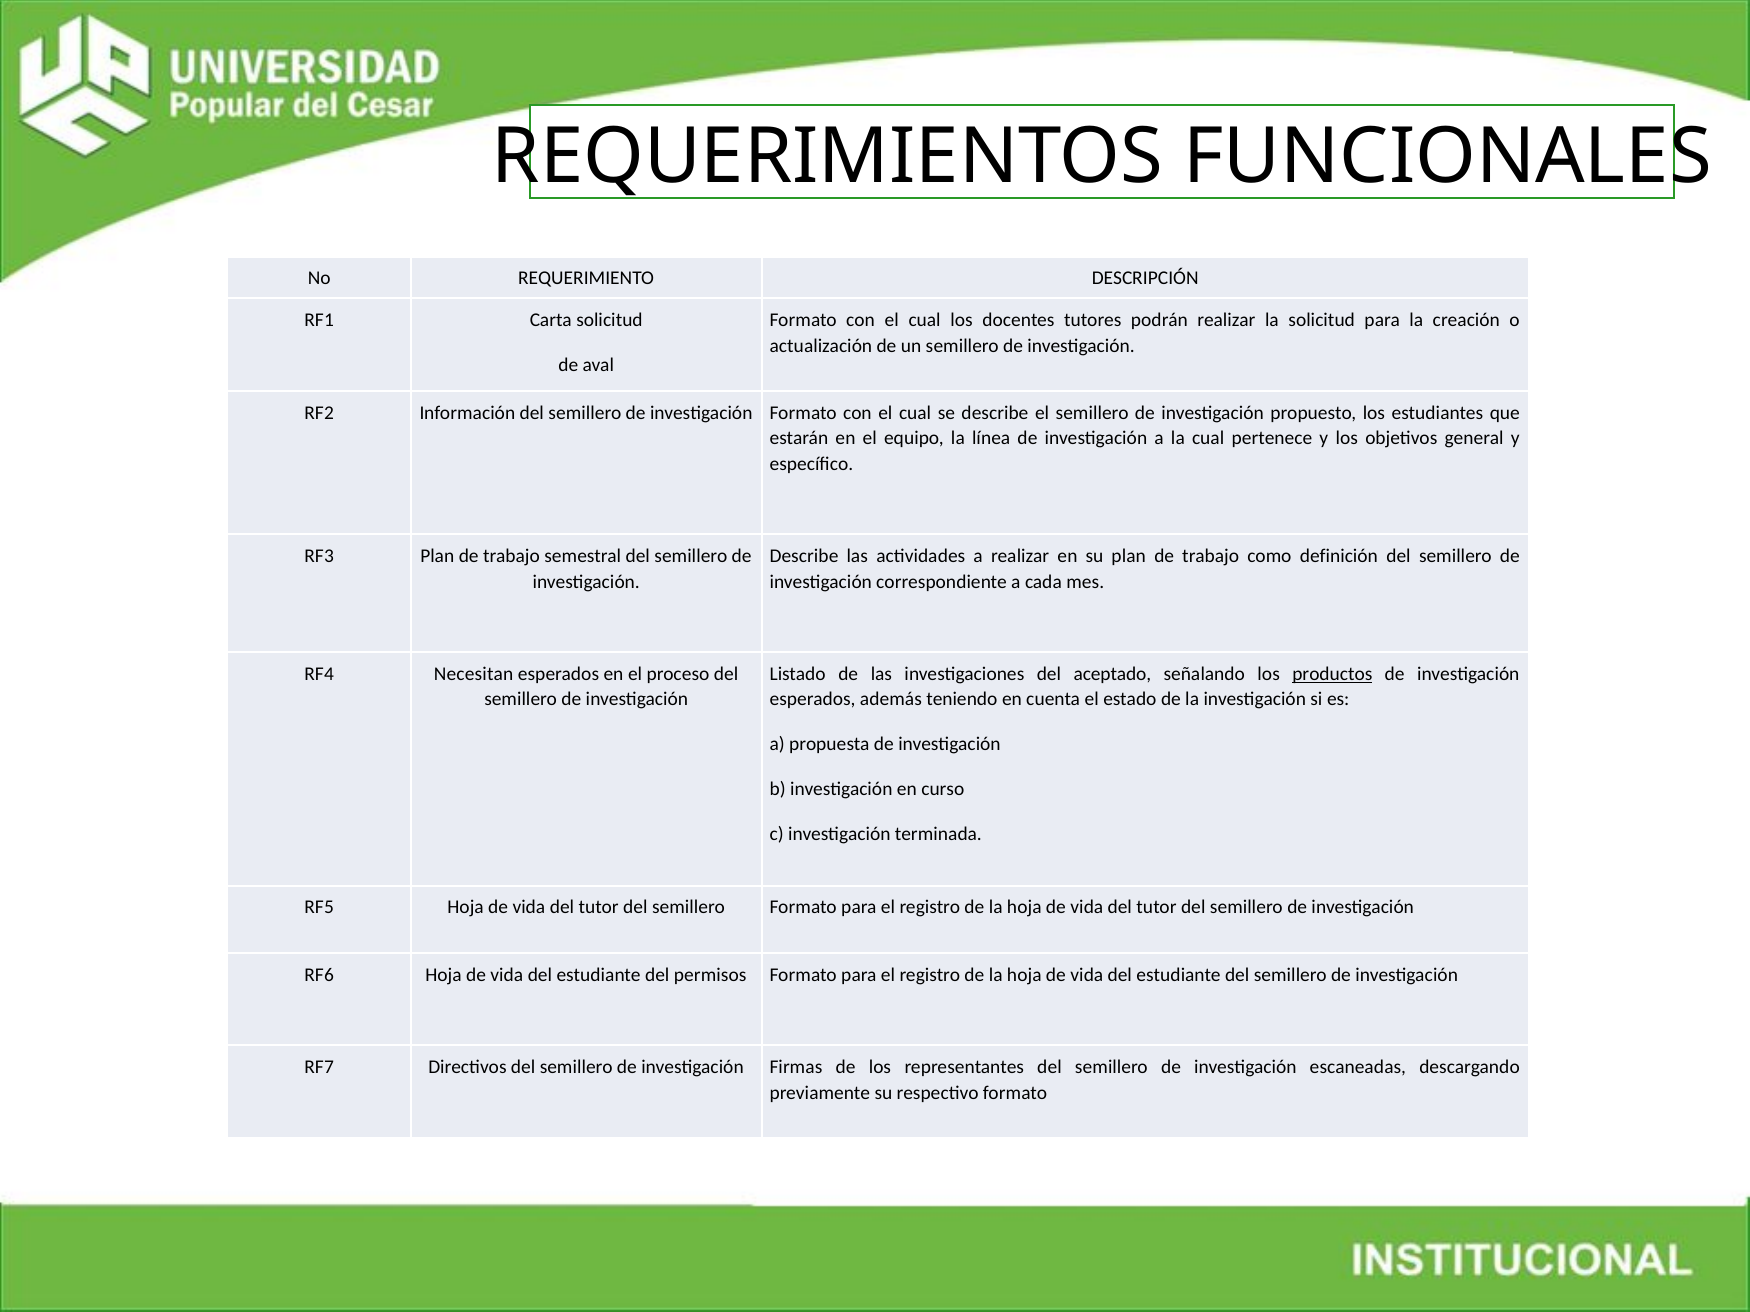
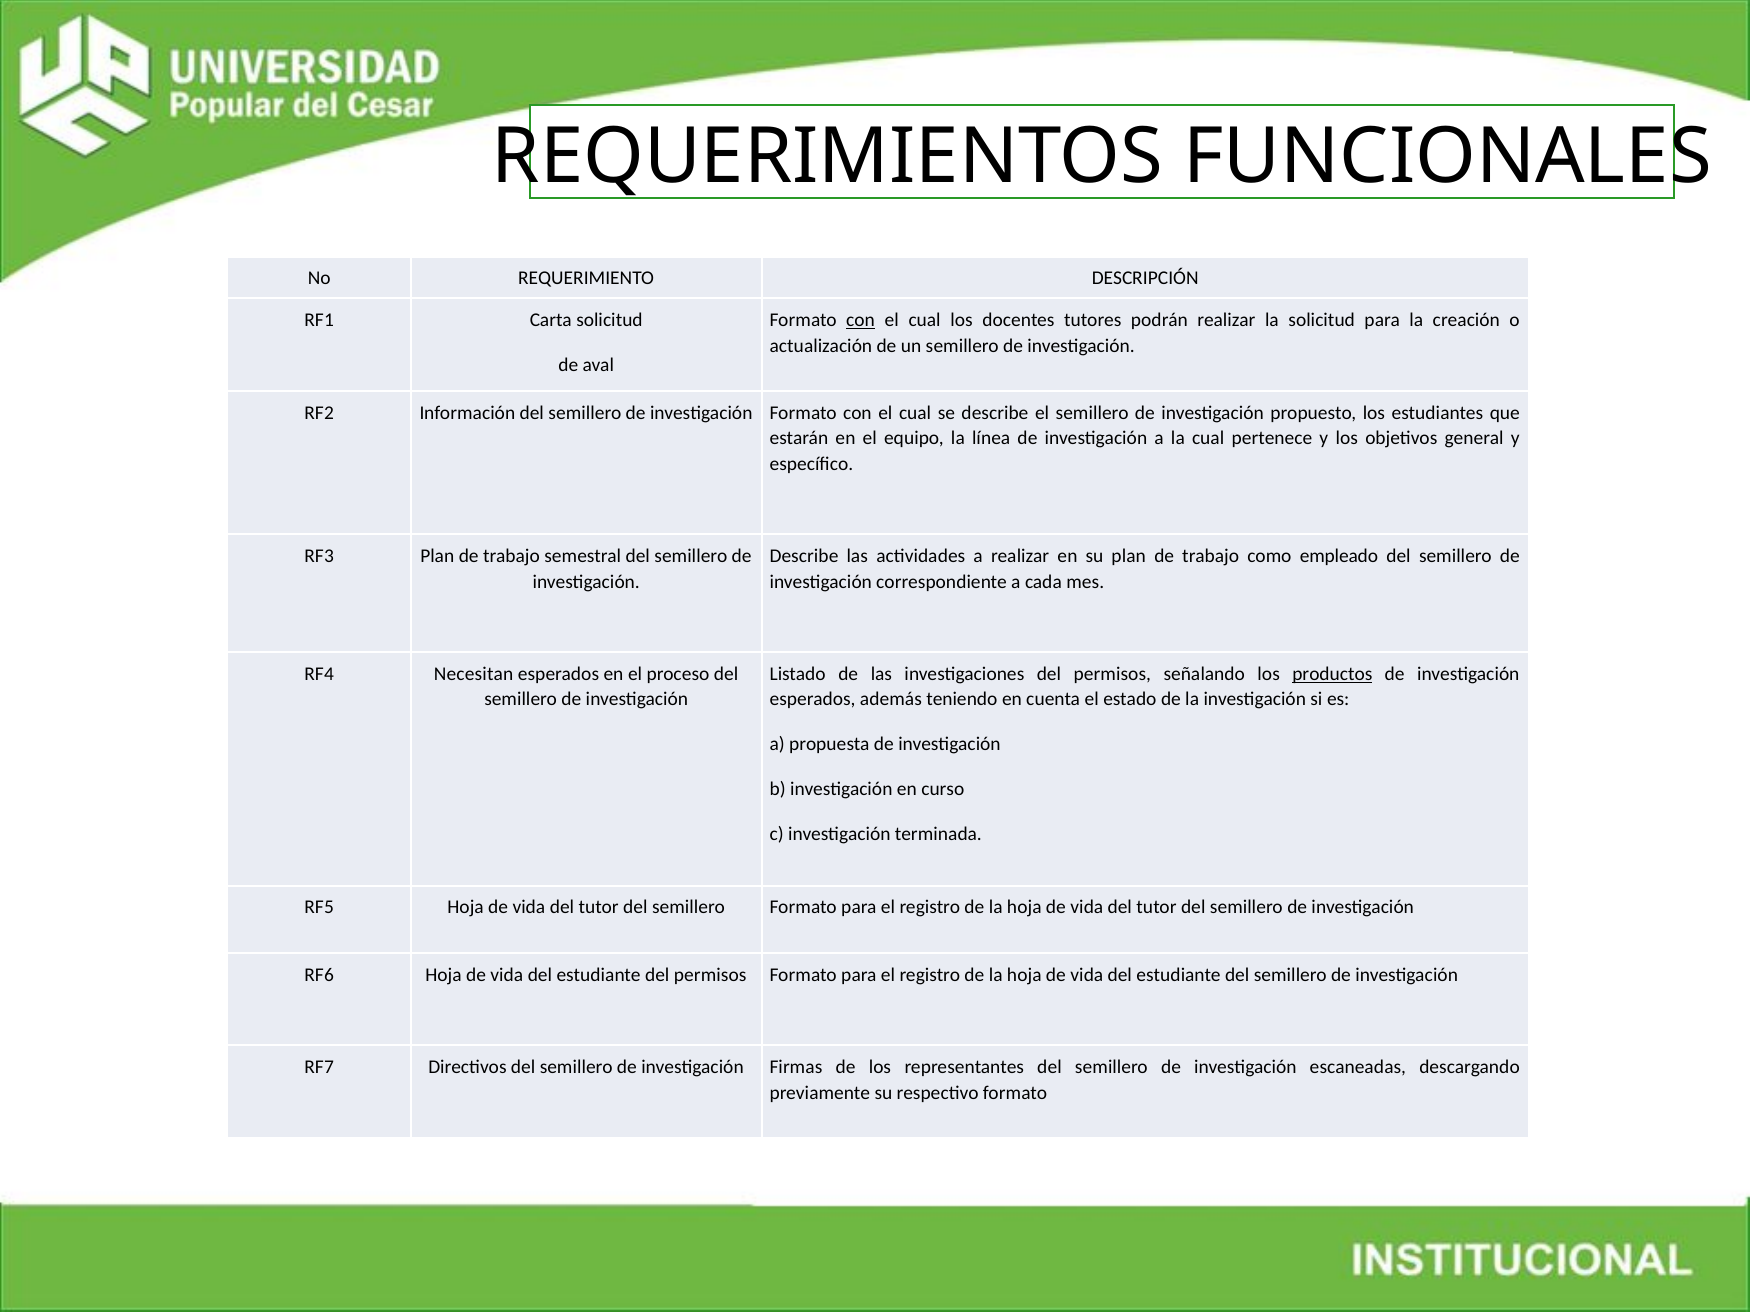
con underline: none -> present (861, 320)
definición: definición -> empleado (1339, 556)
investigaciones del aceptado: aceptado -> permisos (1112, 674)
